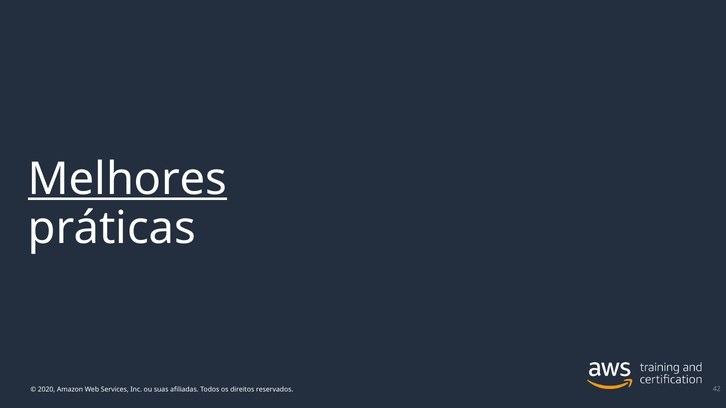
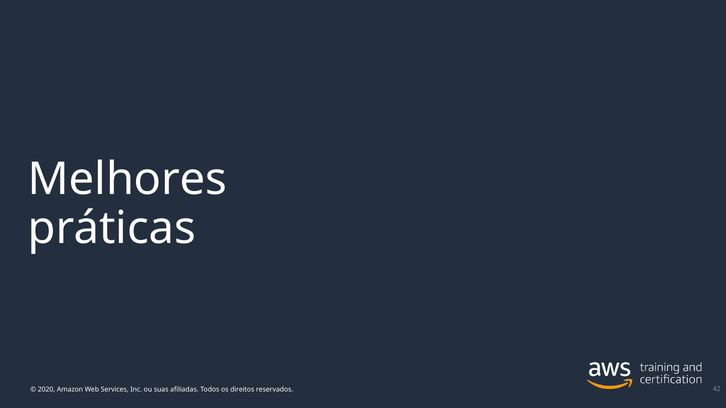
Melhores underline: present -> none (128, 179)
